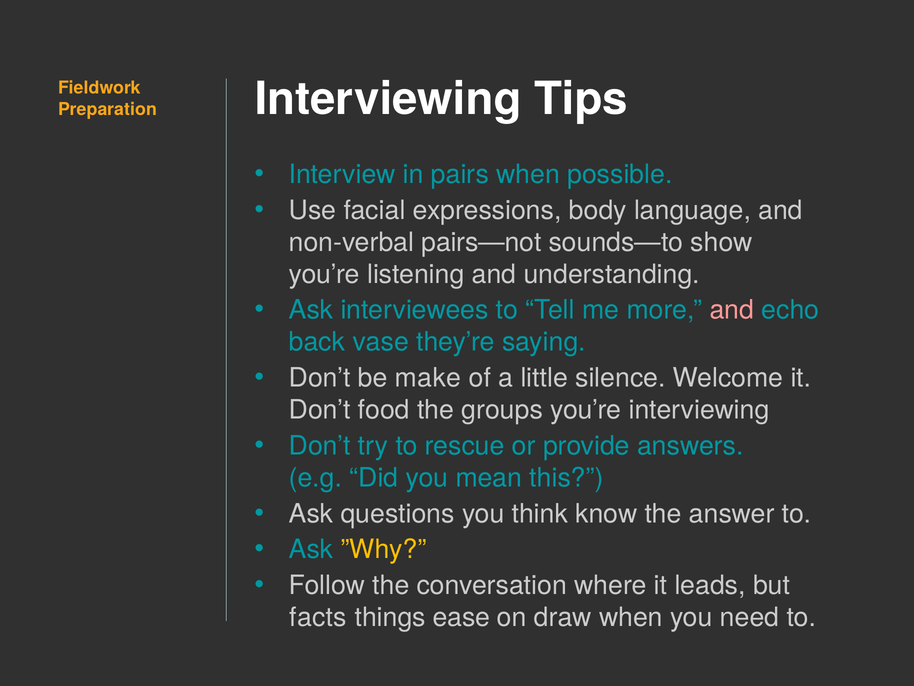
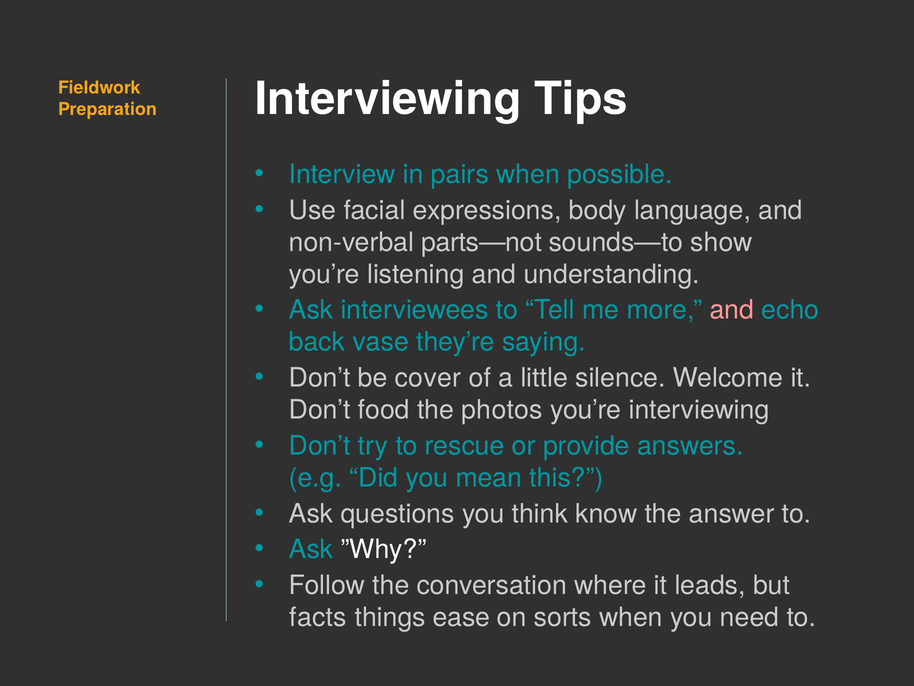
pairs—not: pairs—not -> parts—not (481, 242)
make: make -> cover (428, 378)
groups: groups -> photos (502, 410)
”Why colour: yellow -> white (384, 549)
draw: draw -> sorts (563, 617)
